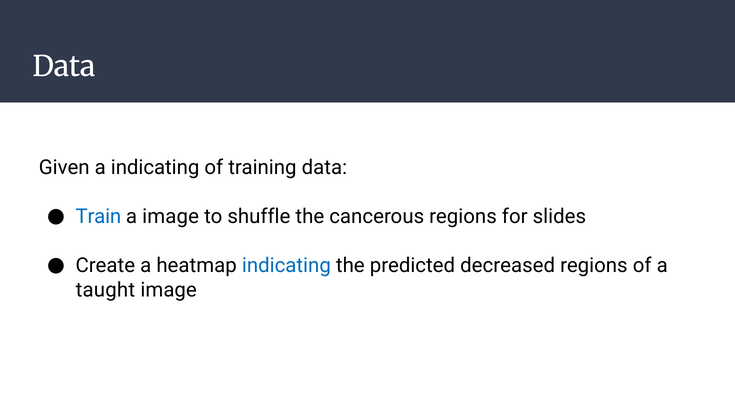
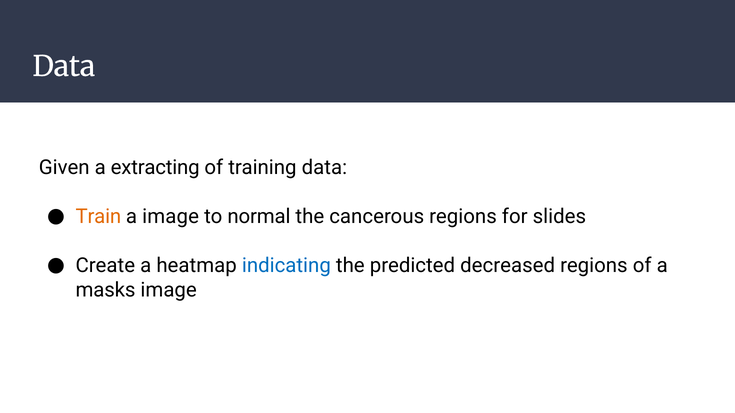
a indicating: indicating -> extracting (155, 168)
Train colour: blue -> orange (98, 217)
shuffle: shuffle -> normal (259, 217)
taught: taught -> masks (106, 290)
